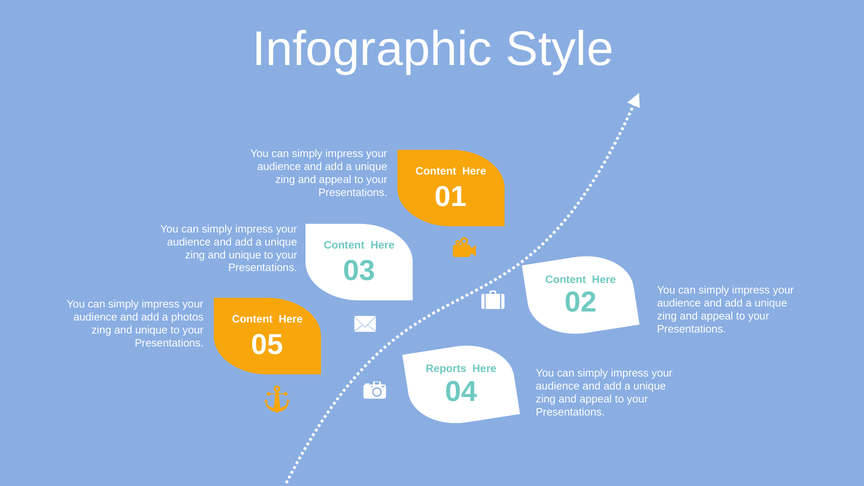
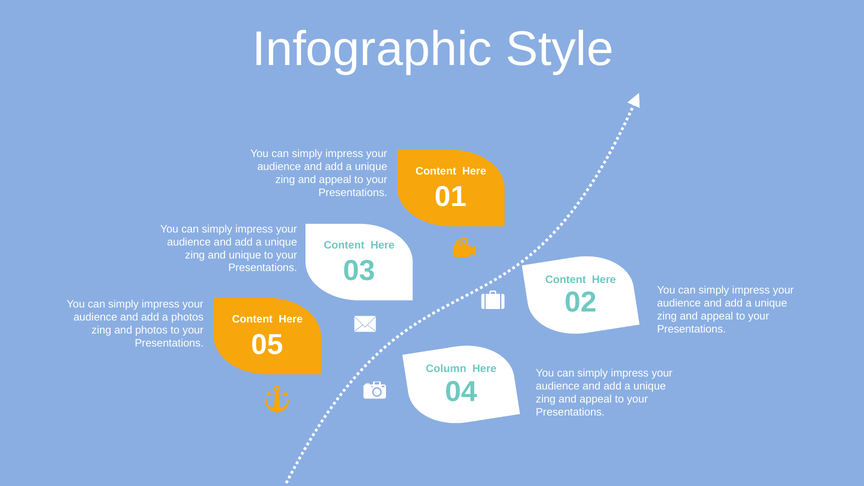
unique: unique -> photos (151, 330)
Reports: Reports -> Column (446, 369)
